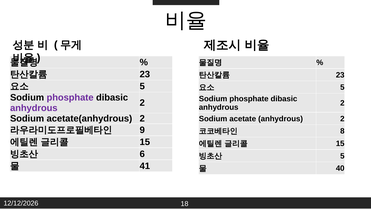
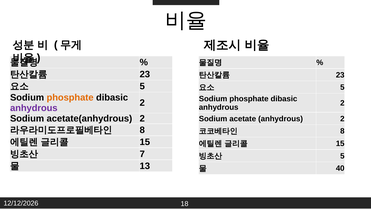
phosphate colour: purple -> orange (70, 98)
9: 9 -> 8 (142, 130)
6: 6 -> 7 (142, 154)
41: 41 -> 13 (145, 166)
